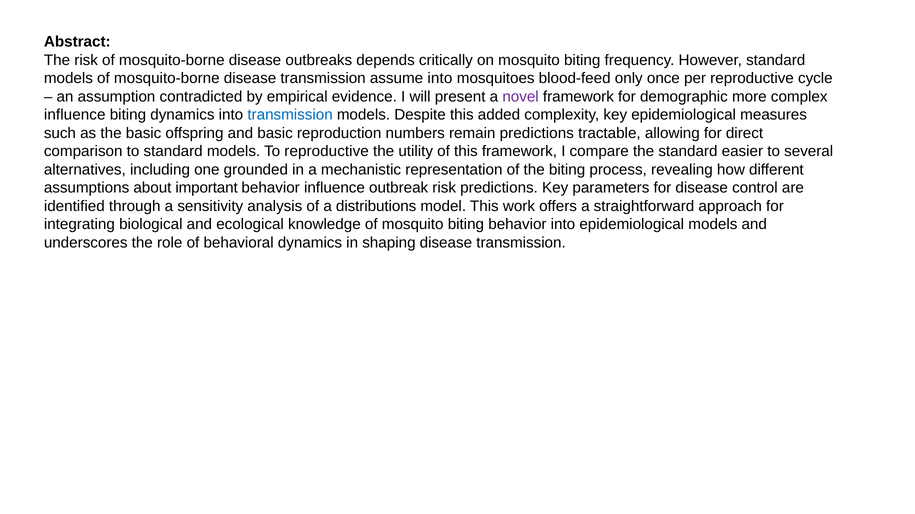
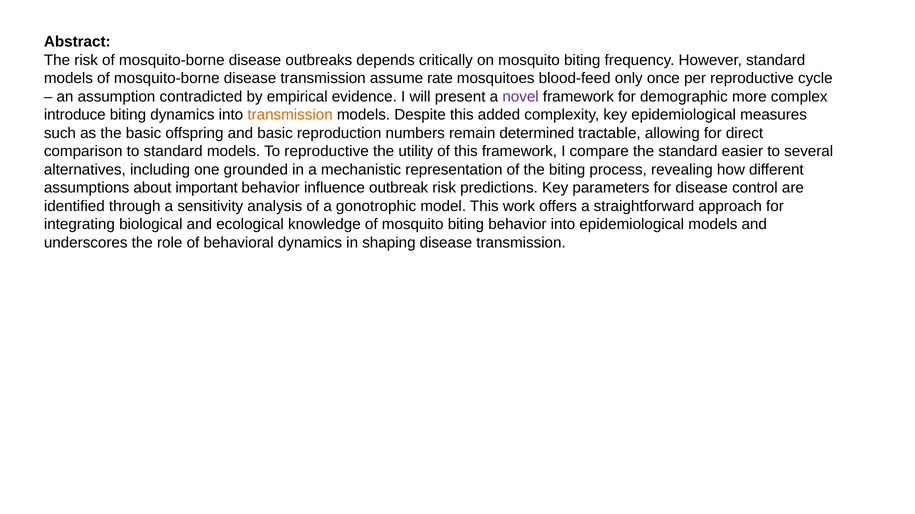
assume into: into -> rate (440, 78)
influence: influence -> introduce (75, 115)
transmission colour: blue -> orange (290, 115)
remain predictions: predictions -> determined (537, 133)
distributions: distributions -> gonotrophic (376, 206)
